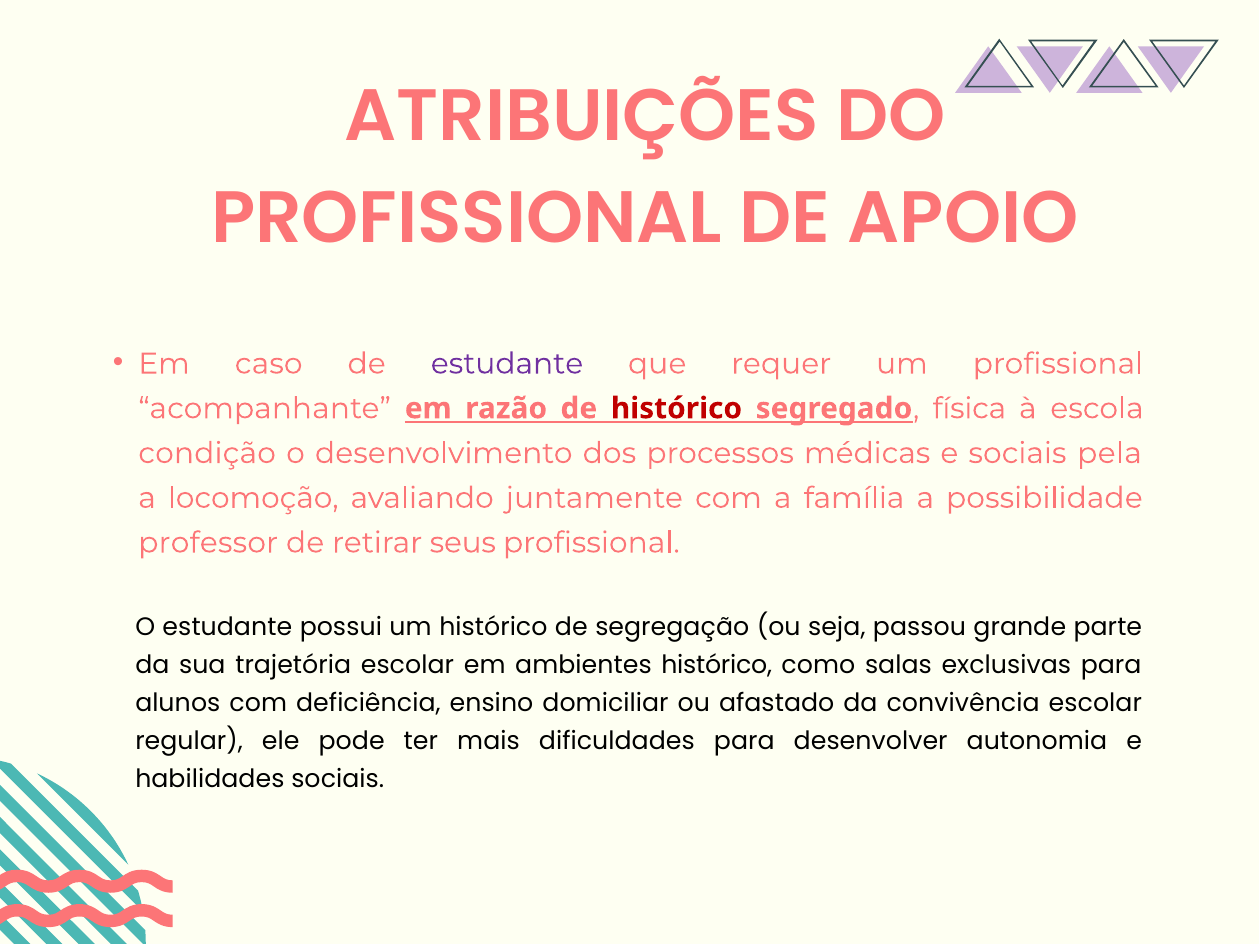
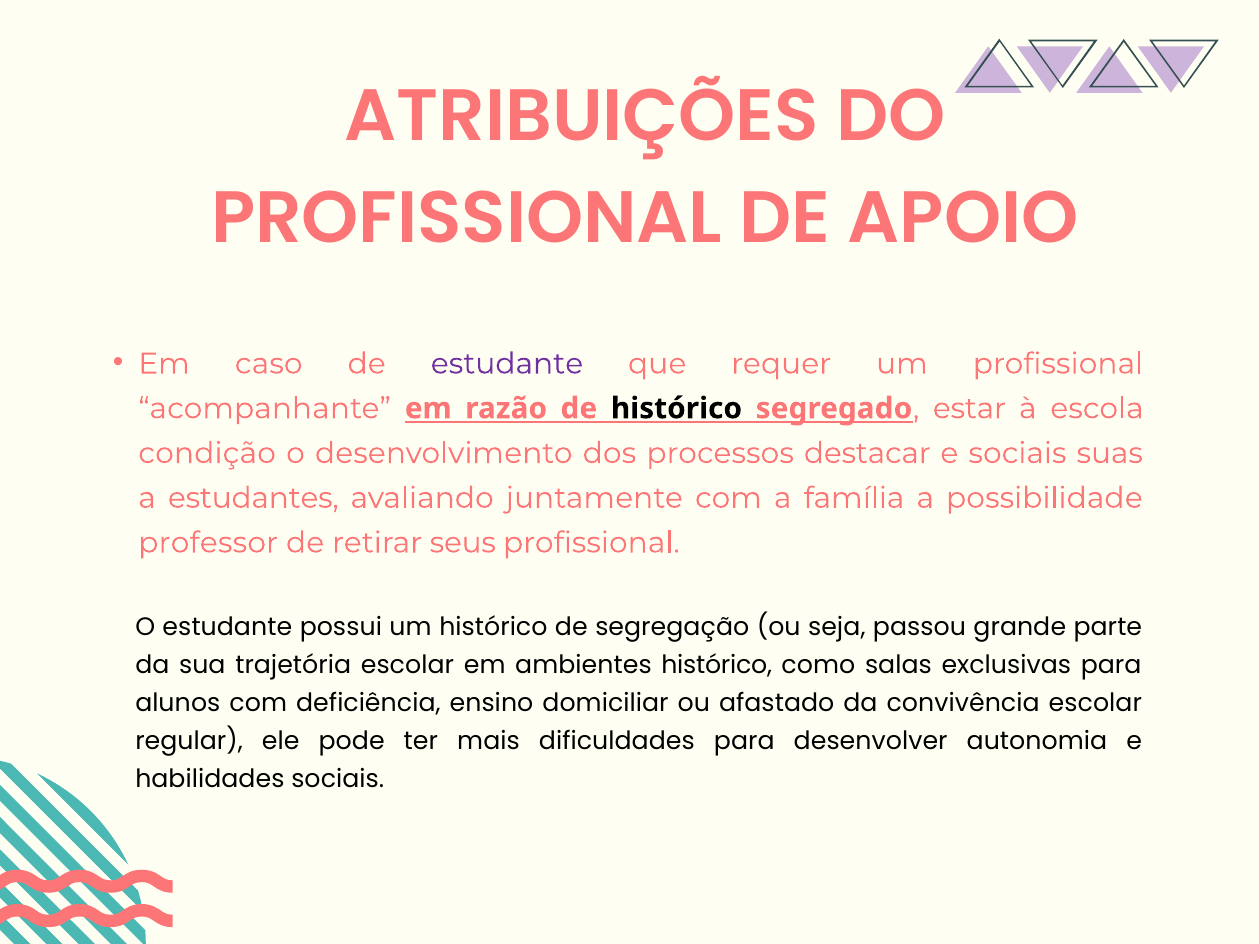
histórico colour: red -> black (676, 409)
física: física -> estar (969, 409)
médicas: médicas -> destacar (867, 453)
pela: pela -> suas (1110, 453)
locomoção: locomoção -> estudantes (253, 498)
